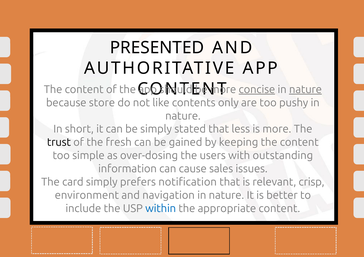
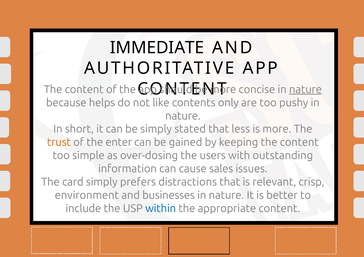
PRESENTED: PRESENTED -> IMMEDIATE (157, 48)
concise underline: present -> none (257, 89)
store: store -> helps (102, 102)
trust colour: black -> orange (59, 142)
fresh: fresh -> enter (119, 142)
notification: notification -> distractions (188, 182)
navigation: navigation -> businesses (169, 195)
